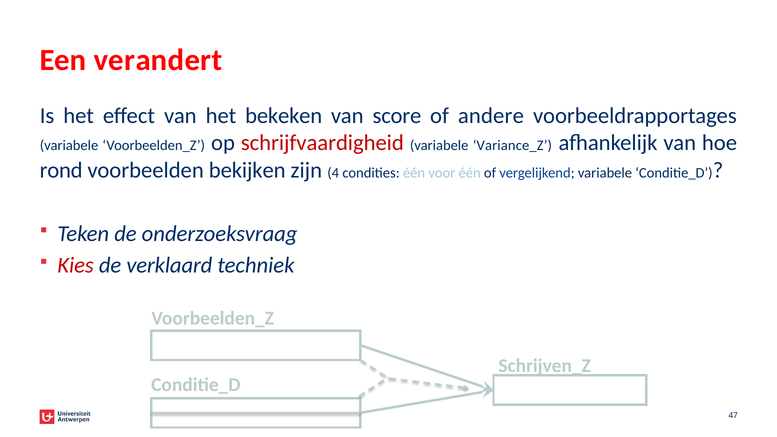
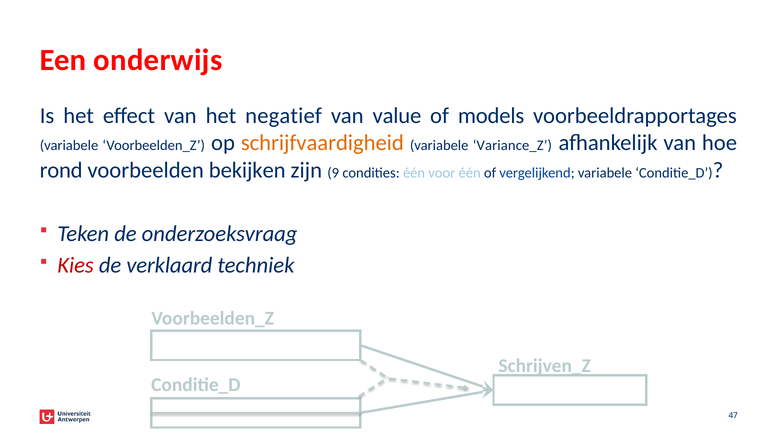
verandert: verandert -> onderwijs (158, 60)
bekeken: bekeken -> negatief (284, 116)
score: score -> value (397, 116)
andere: andere -> models (491, 116)
schrijfvaardigheid colour: red -> orange (322, 143)
4: 4 -> 9 (333, 173)
